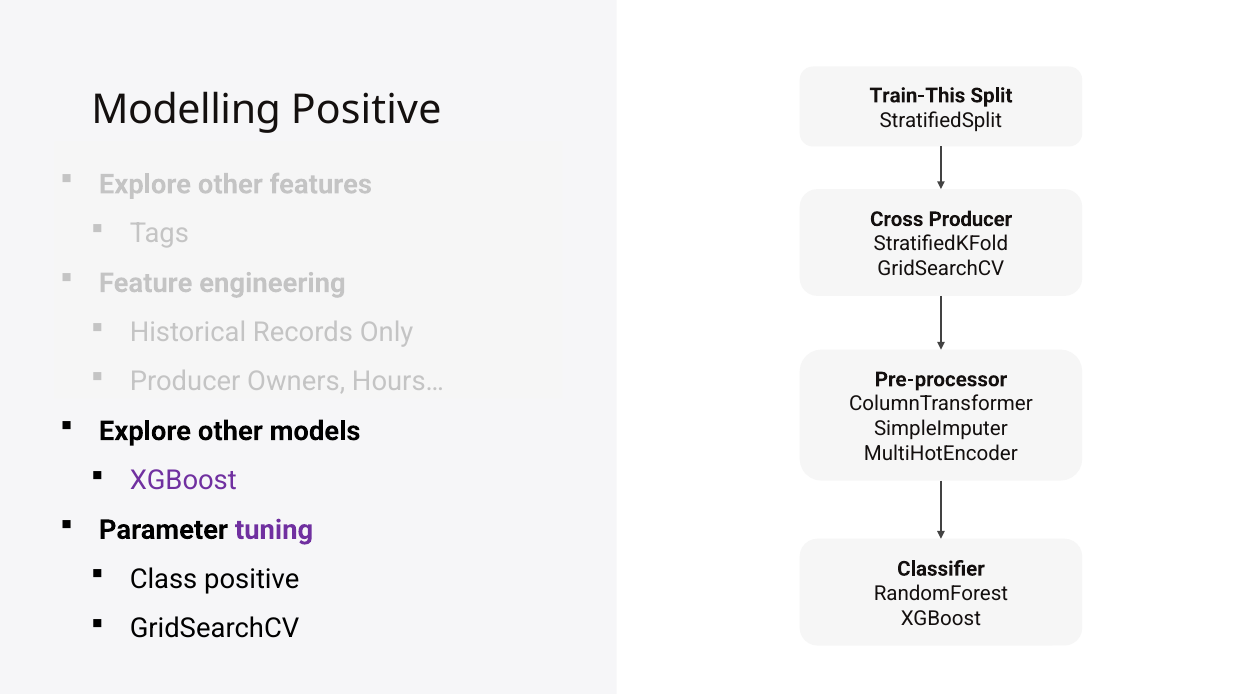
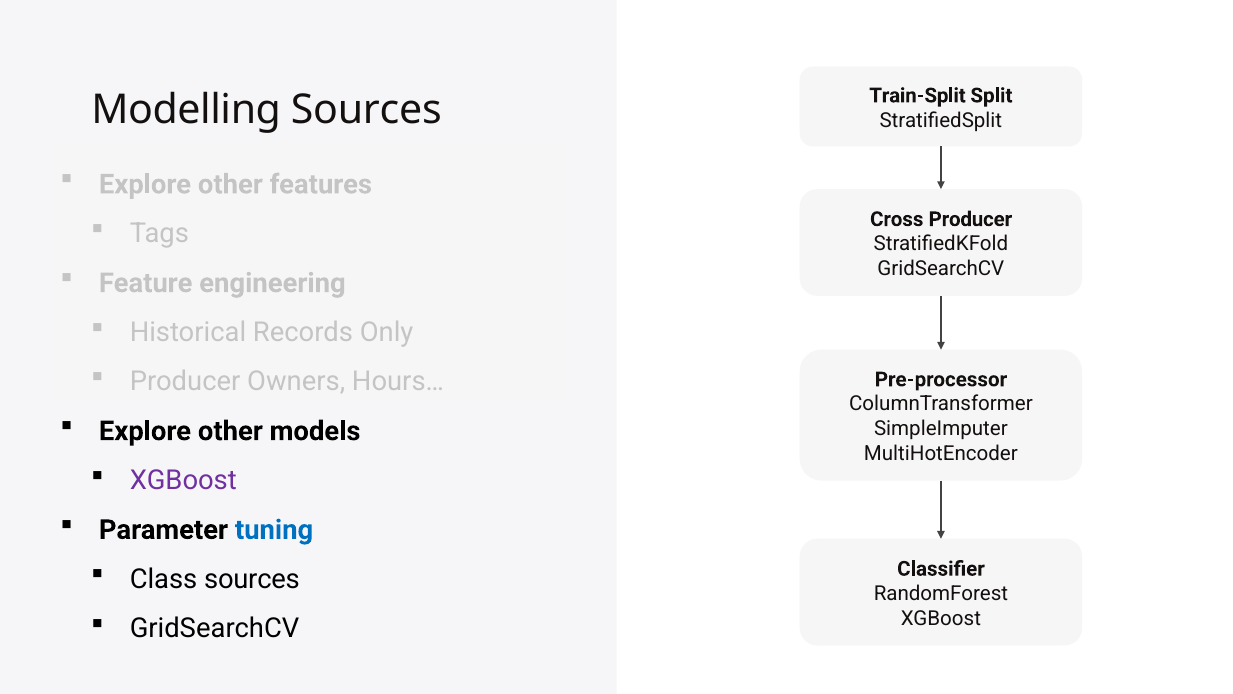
Train-This: Train-This -> Train-Split (917, 96)
Modelling Positive: Positive -> Sources (366, 110)
tuning colour: purple -> blue (274, 529)
Class positive: positive -> sources (252, 579)
